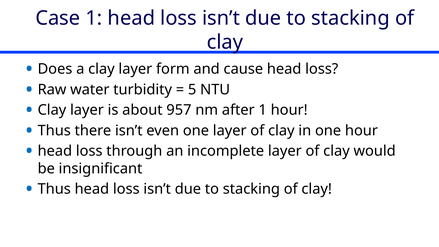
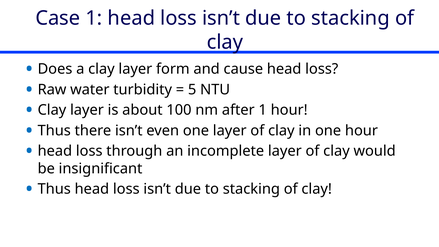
957: 957 -> 100 (179, 110)
